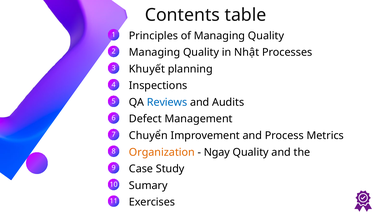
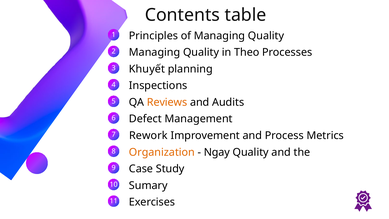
Nhật: Nhật -> Theo (247, 52)
Reviews colour: blue -> orange (167, 102)
Chuyển: Chuyển -> Rework (148, 135)
